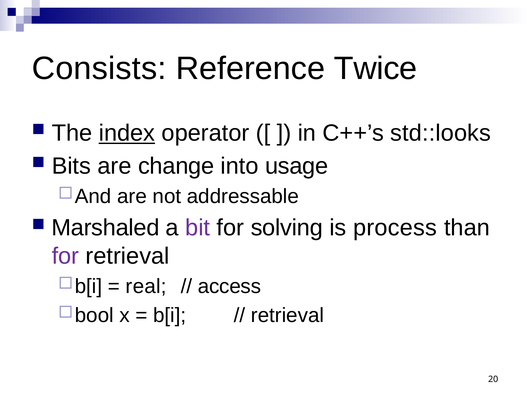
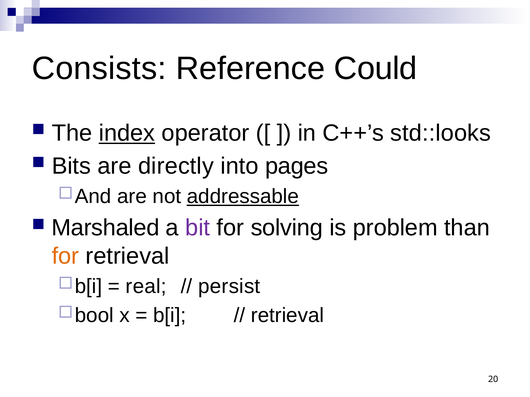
Twice: Twice -> Could (376, 69)
change: change -> directly (176, 166)
usage: usage -> pages (297, 166)
addressable underline: none -> present (243, 197)
process: process -> problem (395, 228)
for colour: purple -> orange (65, 256)
access: access -> persist (229, 287)
